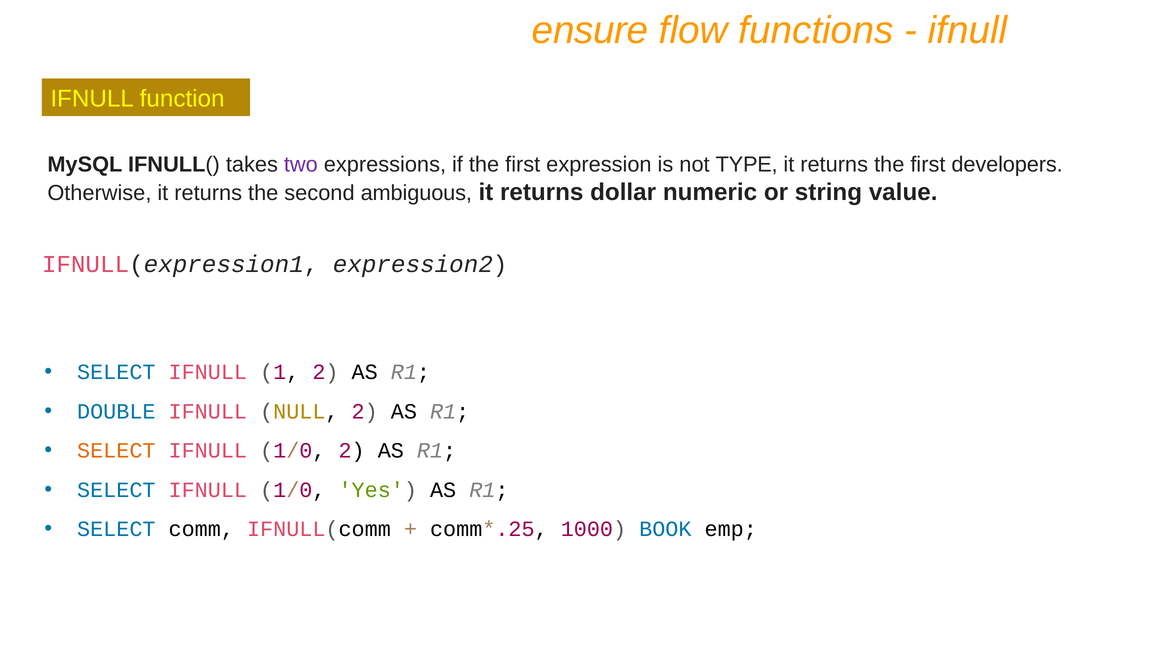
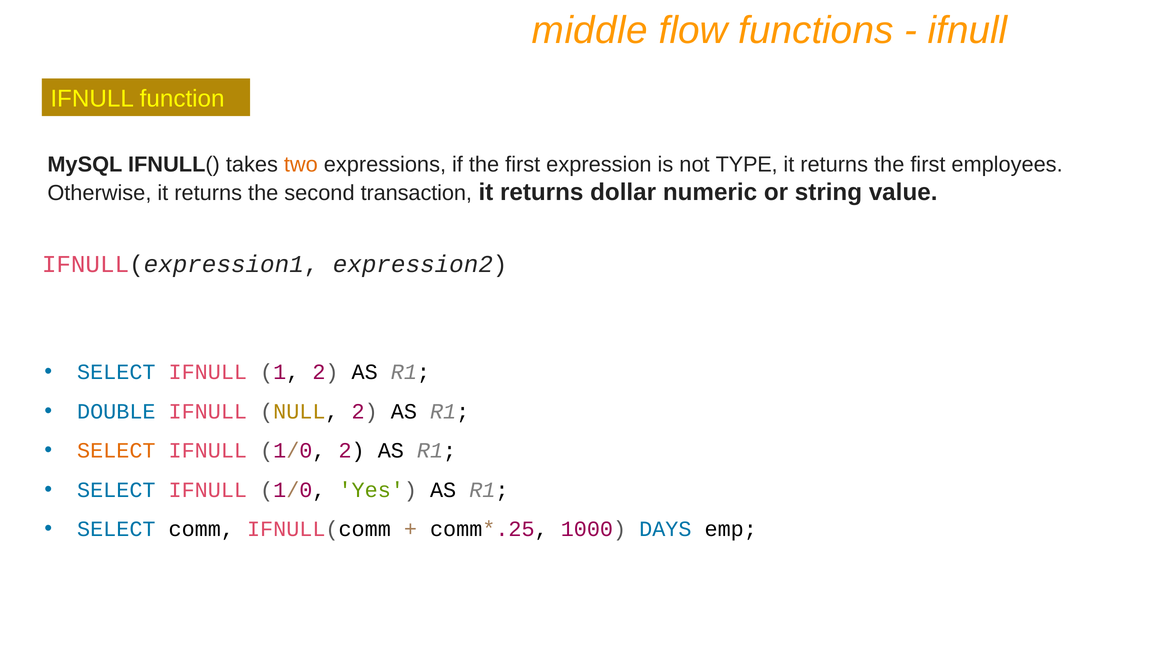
ensure: ensure -> middle (590, 30)
two colour: purple -> orange (301, 165)
developers: developers -> employees (1007, 165)
ambiguous: ambiguous -> transaction (416, 193)
BOOK: BOOK -> DAYS (665, 529)
